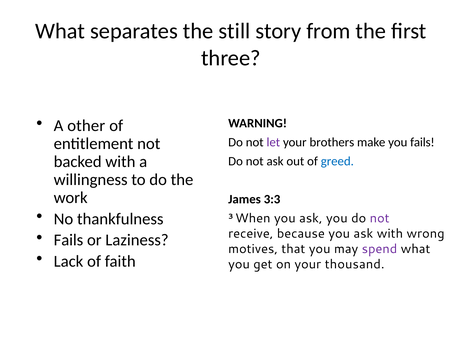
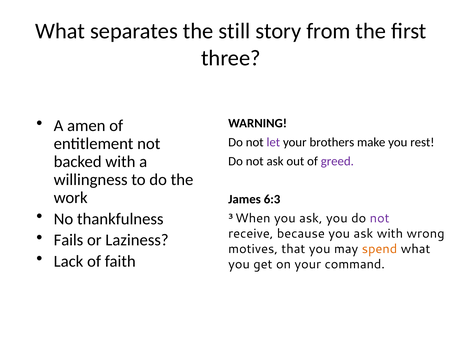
other: other -> amen (86, 126)
you fails: fails -> rest (422, 142)
greed colour: blue -> purple (337, 161)
3:3: 3:3 -> 6:3 (272, 199)
spend colour: purple -> orange (379, 249)
thousand: thousand -> command (355, 265)
